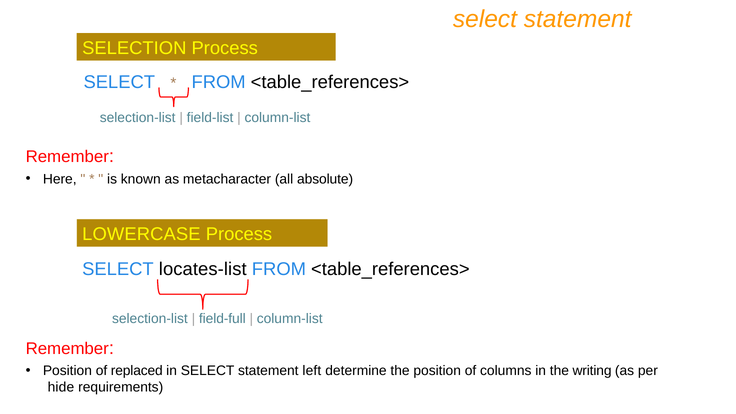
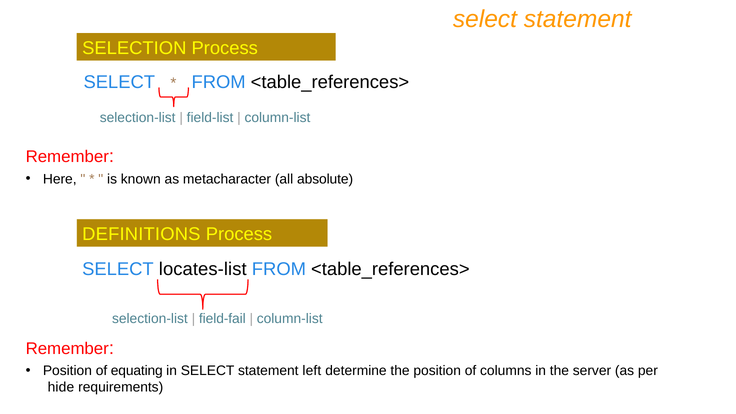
LOWERCASE: LOWERCASE -> DEFINITIONS (141, 234)
field-full: field-full -> field-fail (222, 319)
replaced: replaced -> equating (137, 371)
writing: writing -> server (592, 371)
